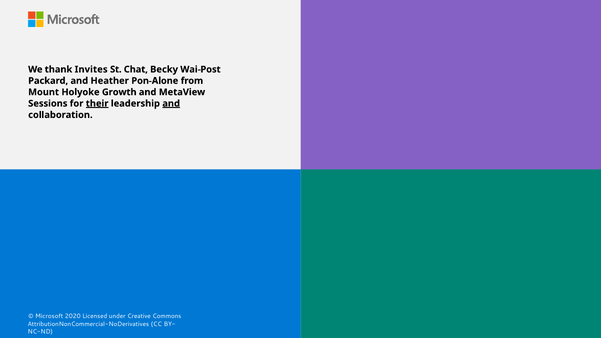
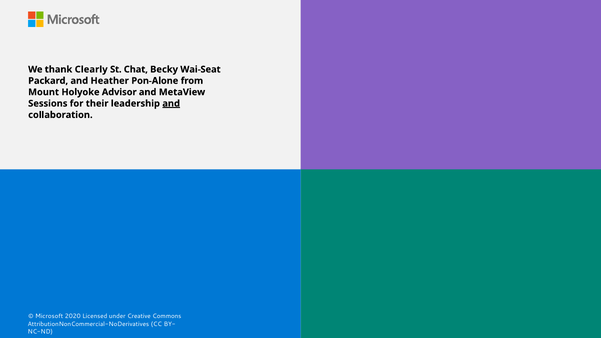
Invites: Invites -> Clearly (91, 69)
Wai-Post: Wai-Post -> Wai-Seat (200, 69)
Growth: Growth -> Advisor (119, 92)
their underline: present -> none (97, 104)
